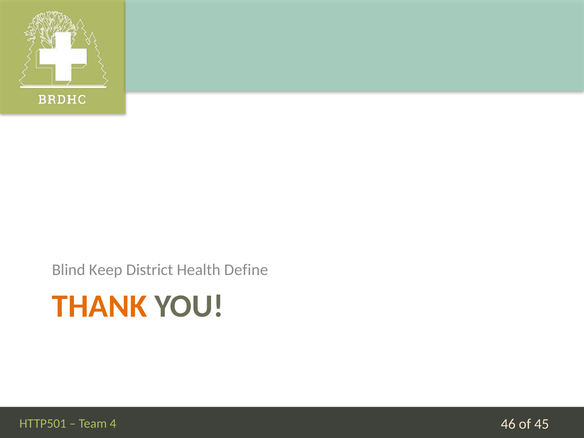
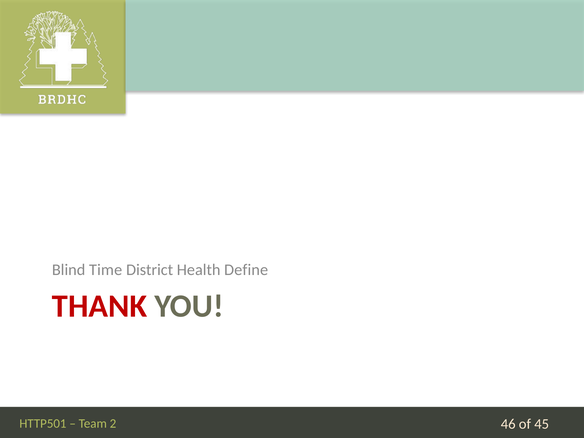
Keep: Keep -> Time (106, 270)
THANK colour: orange -> red (100, 306)
4: 4 -> 2 (113, 424)
